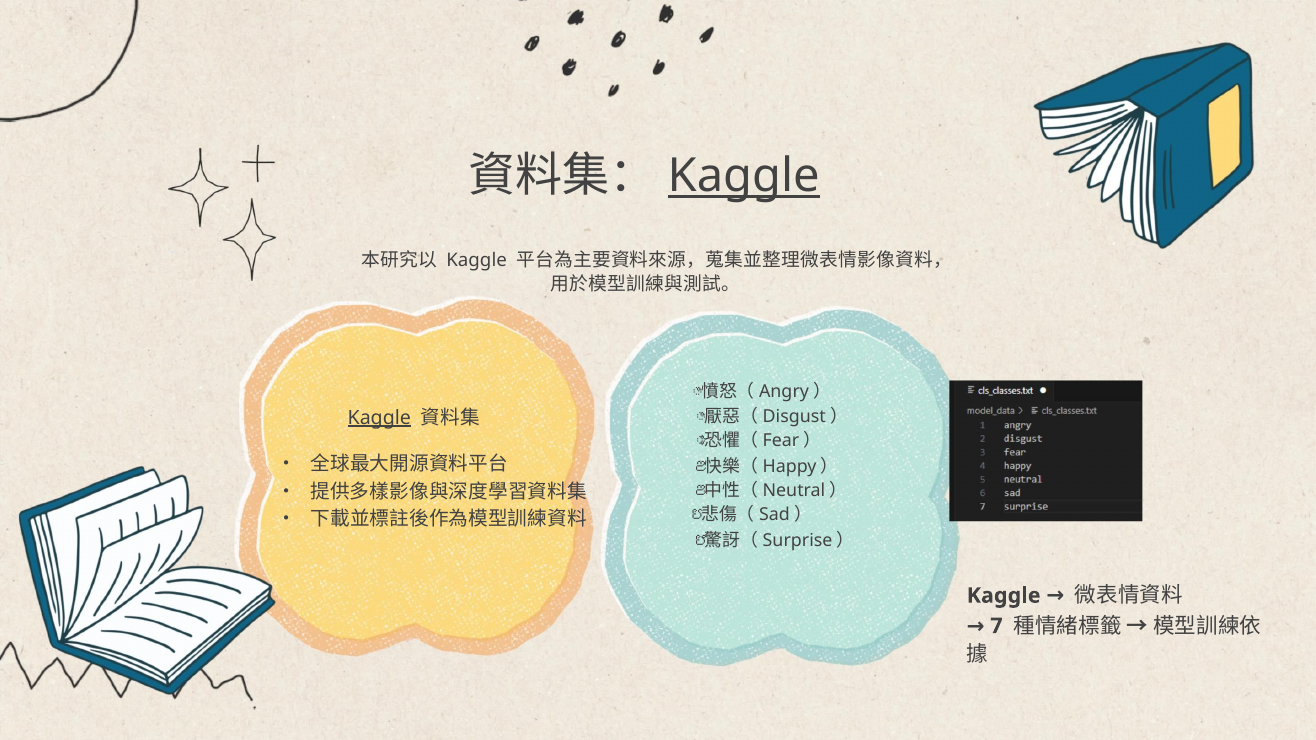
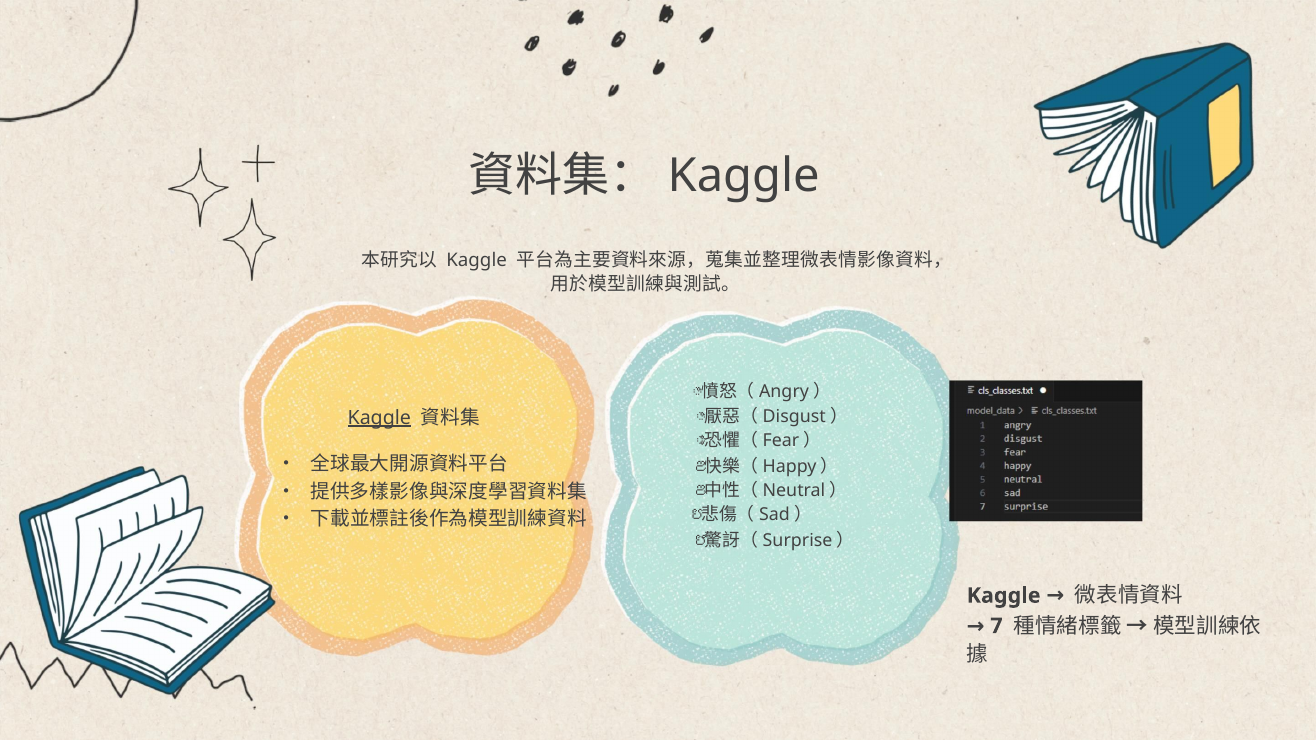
Kaggle underline: present -> none (744, 176)
